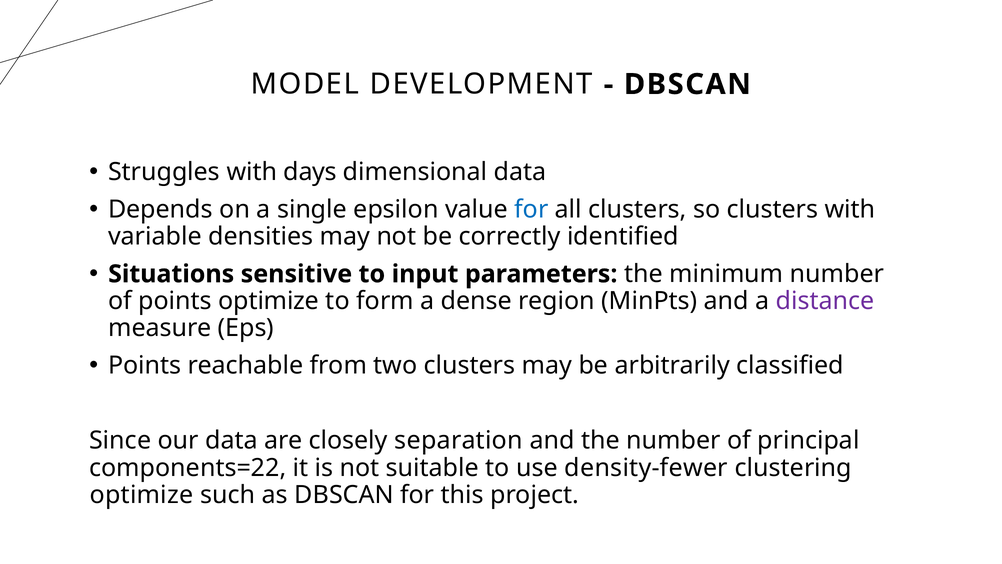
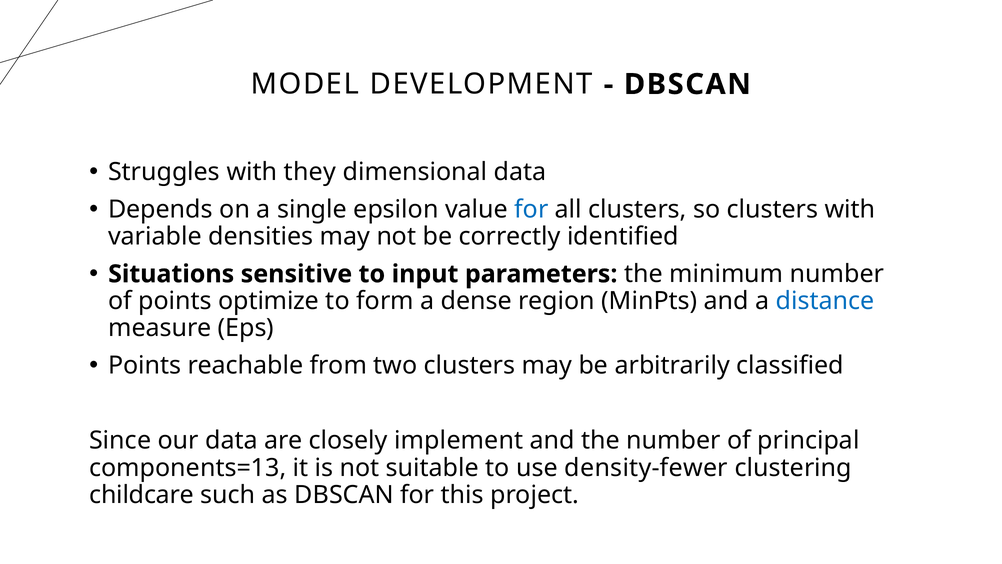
days: days -> they (310, 172)
distance colour: purple -> blue (825, 301)
separation: separation -> implement (459, 440)
components=22: components=22 -> components=13 (188, 467)
optimize: optimize -> childcare (142, 494)
